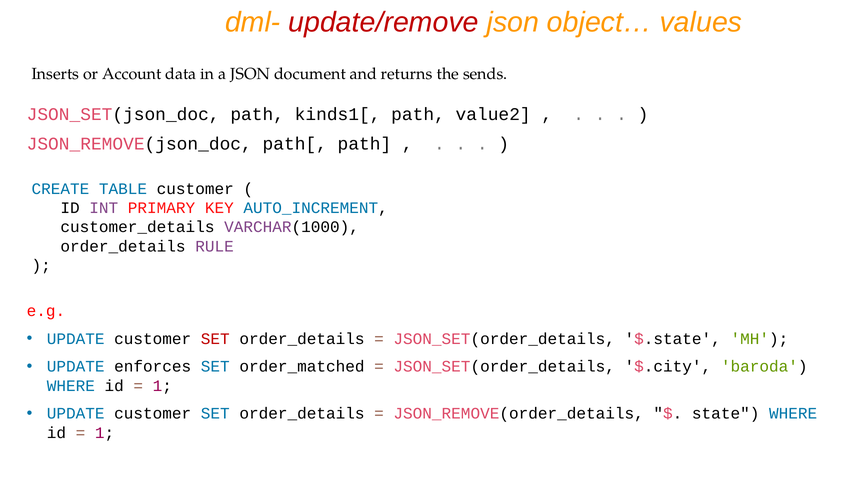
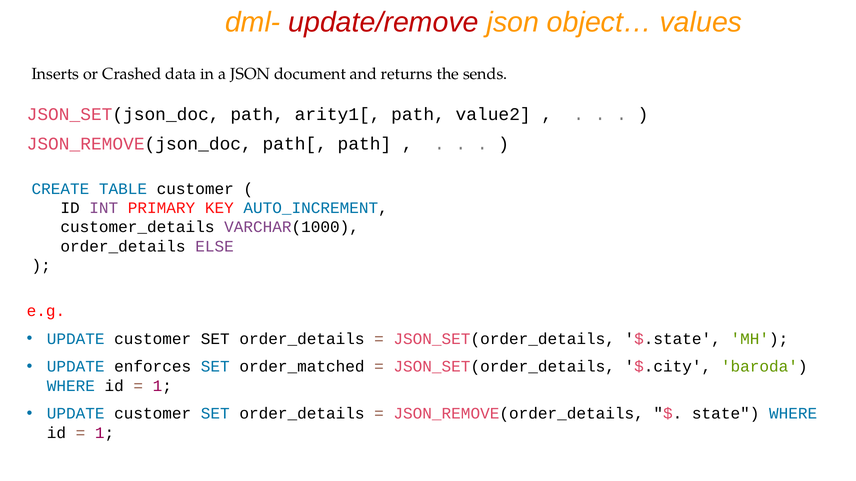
Account: Account -> Crashed (132, 74)
kinds1[: kinds1[ -> arity1[ (338, 114)
RULE: RULE -> ELSE (215, 247)
SET colour: red -> black (215, 339)
